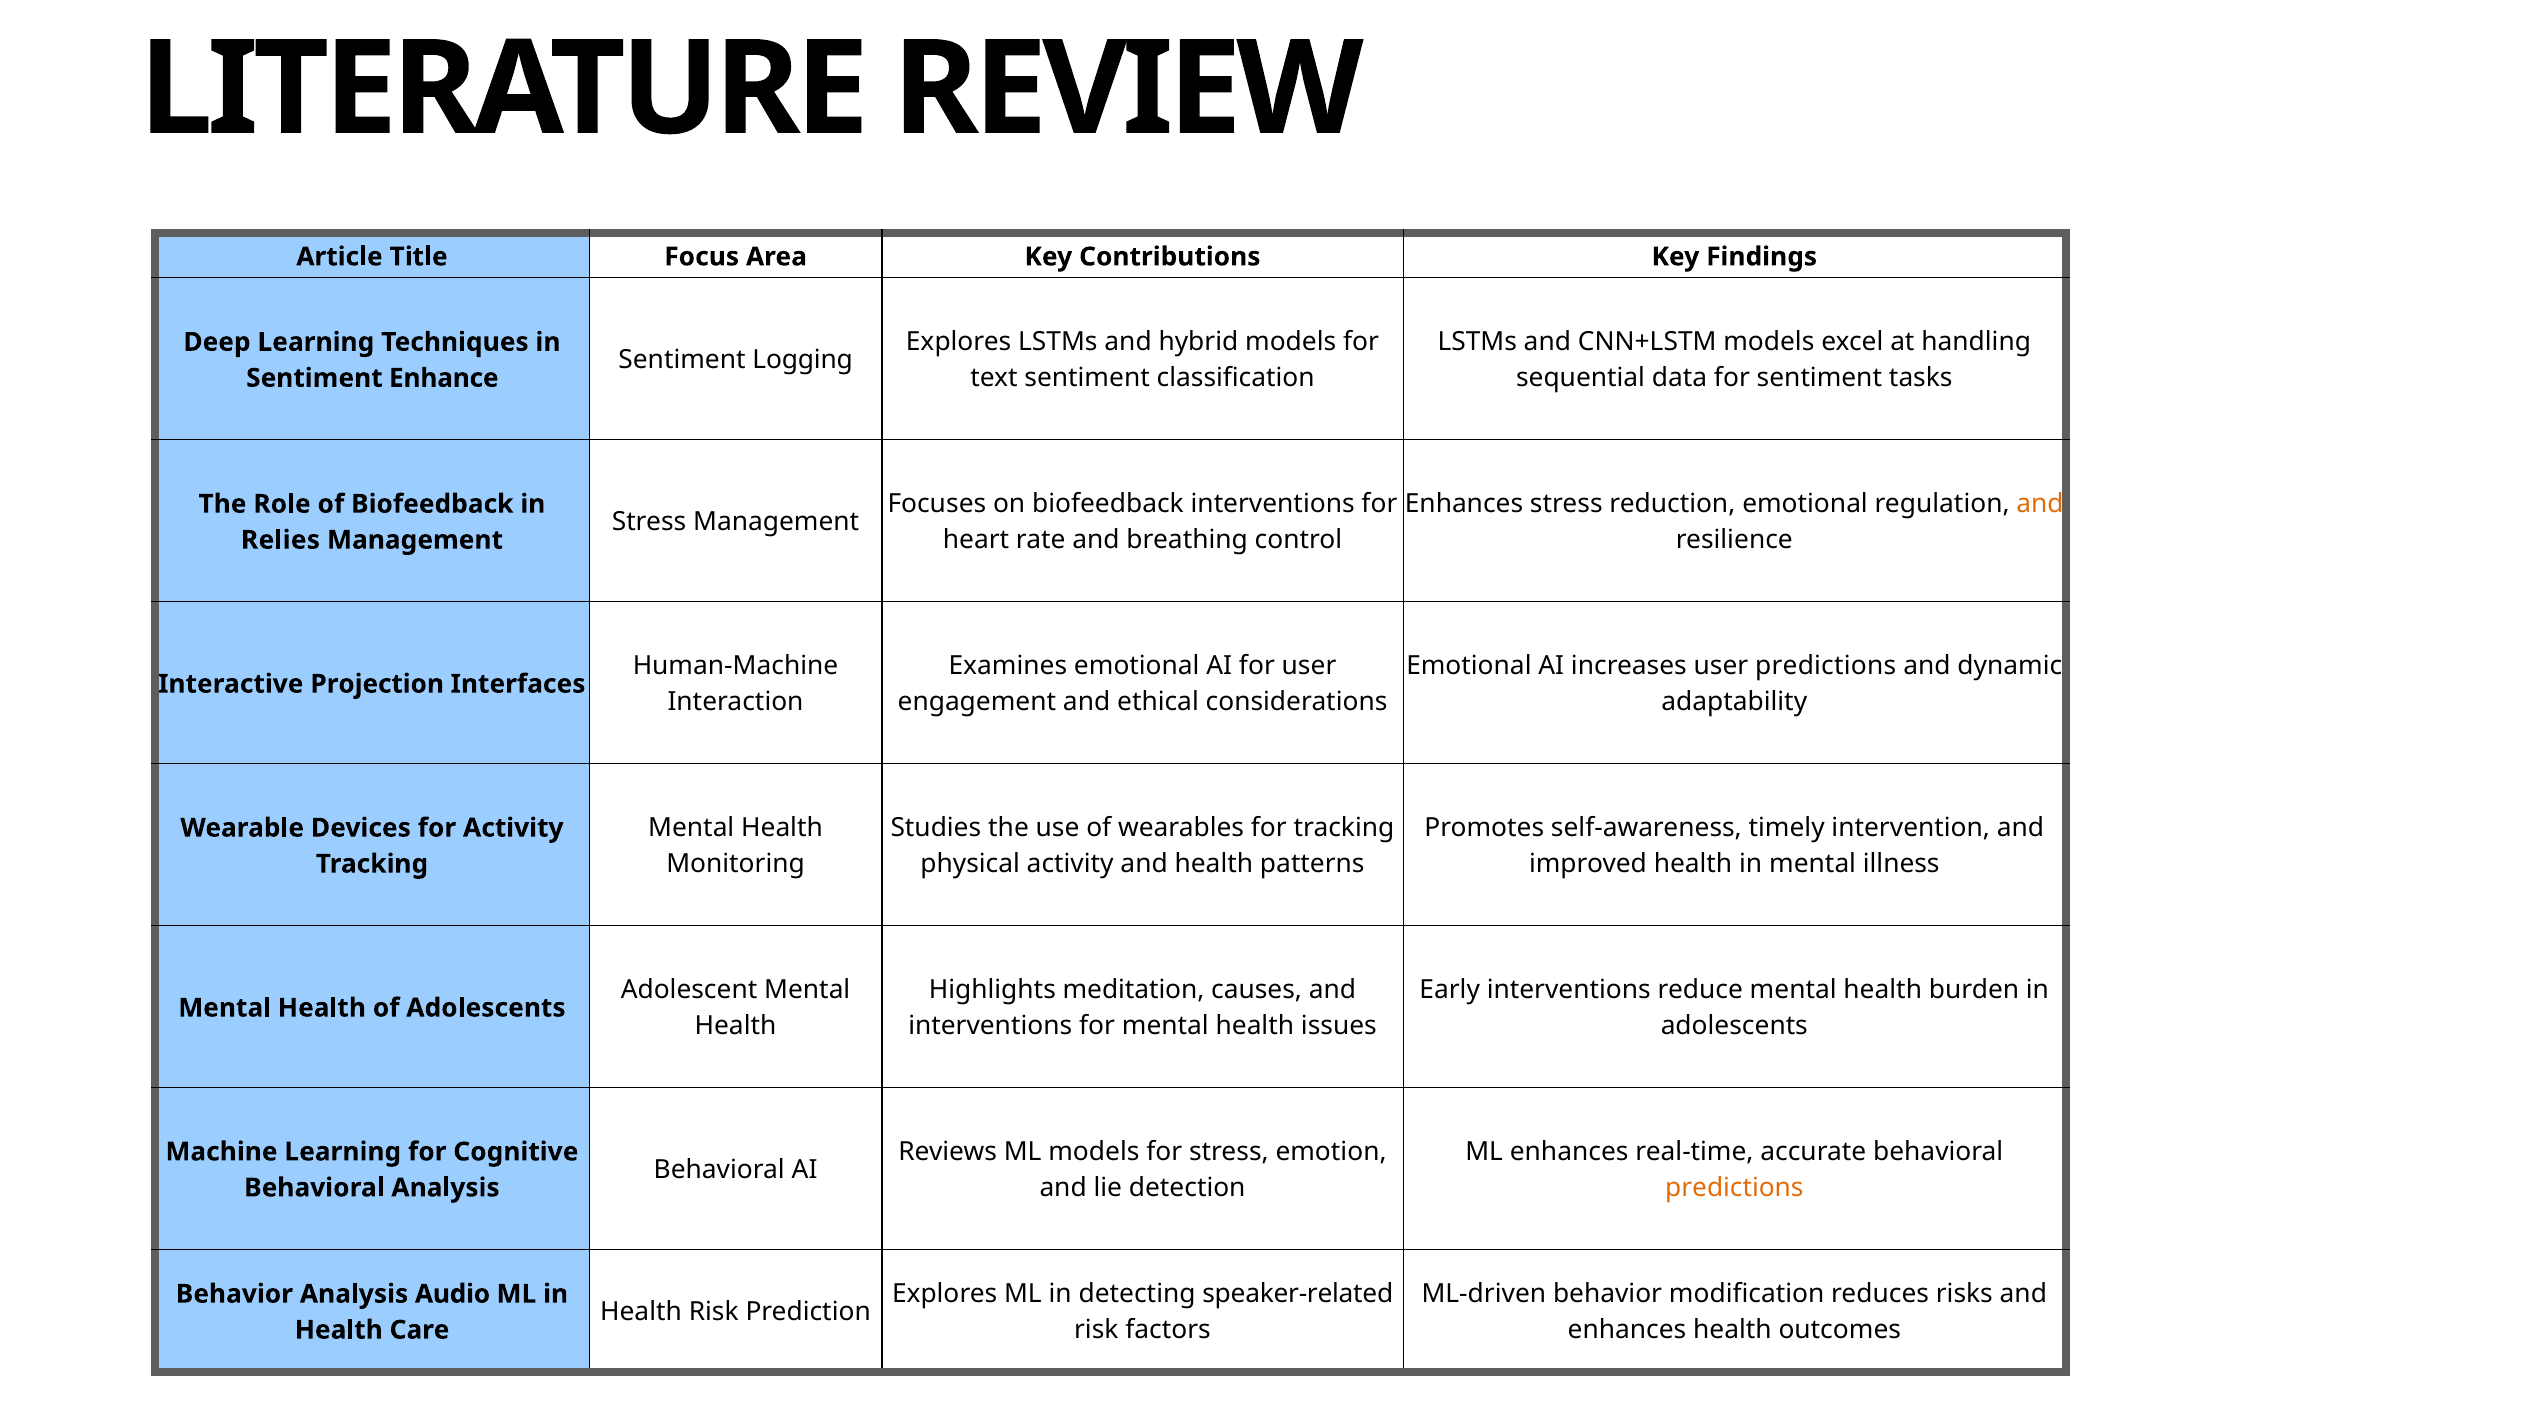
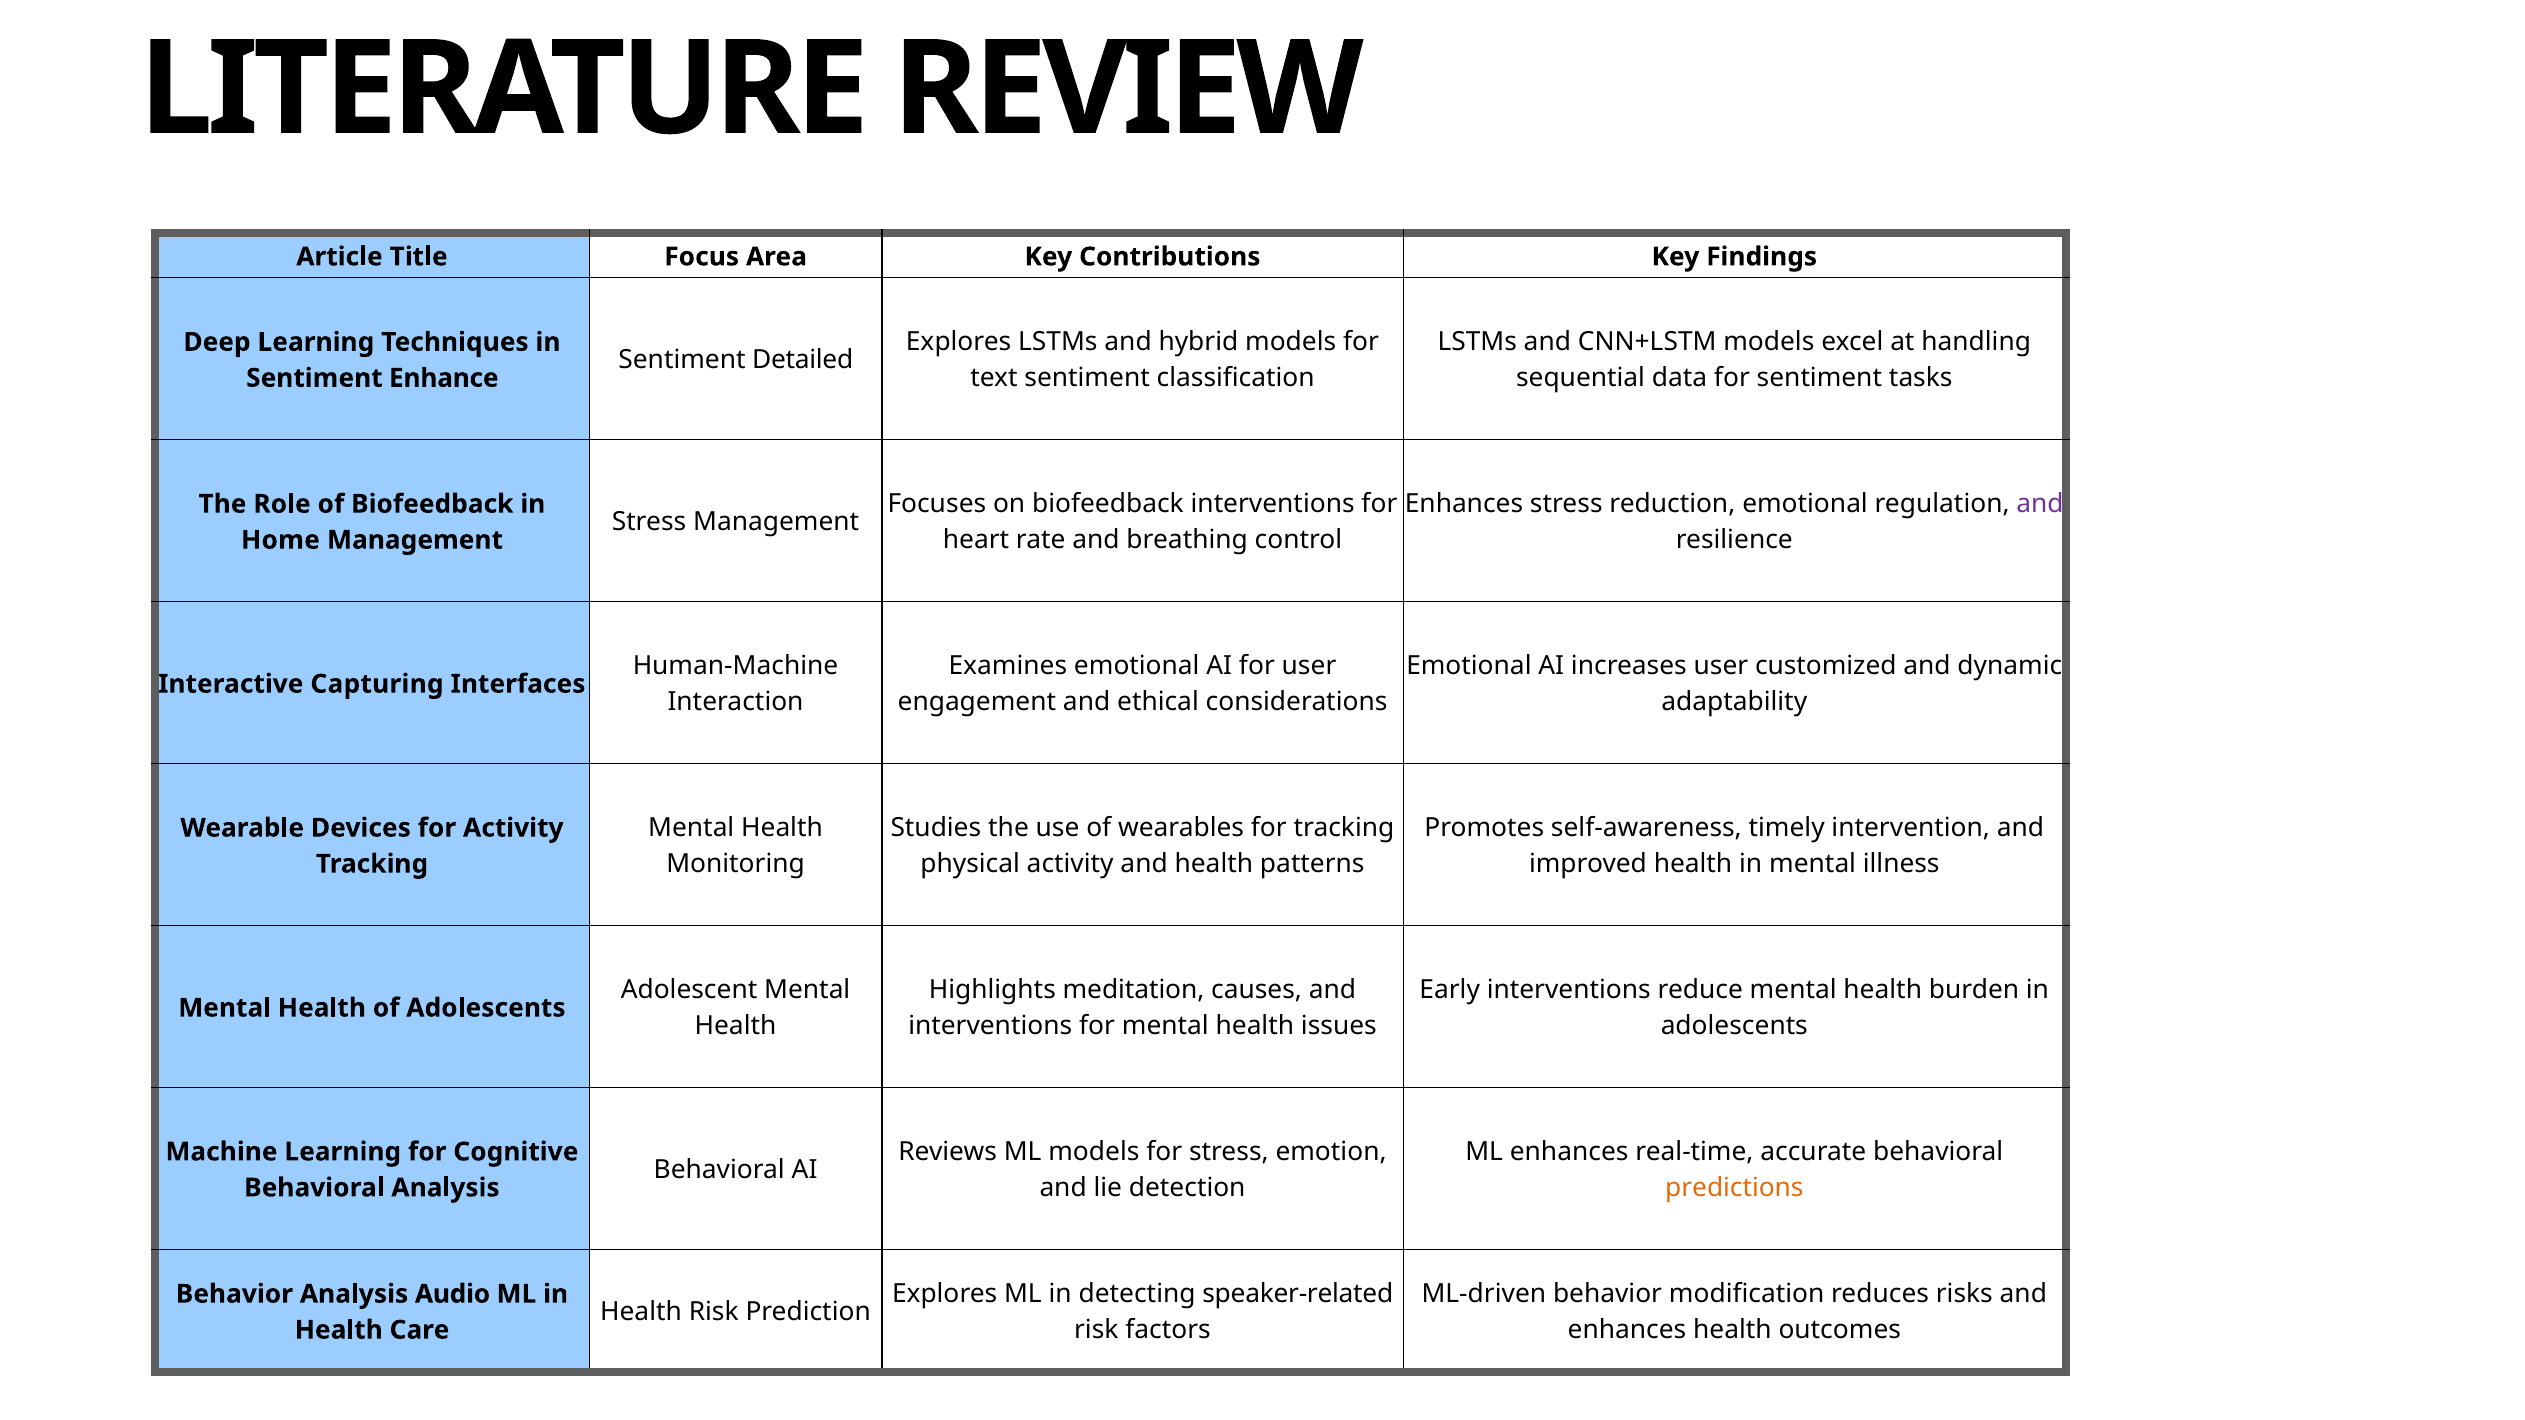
Logging: Logging -> Detailed (803, 360)
and colour: orange -> purple (2040, 504)
Relies: Relies -> Home (280, 540)
user predictions: predictions -> customized (1826, 666)
Projection: Projection -> Capturing (377, 684)
